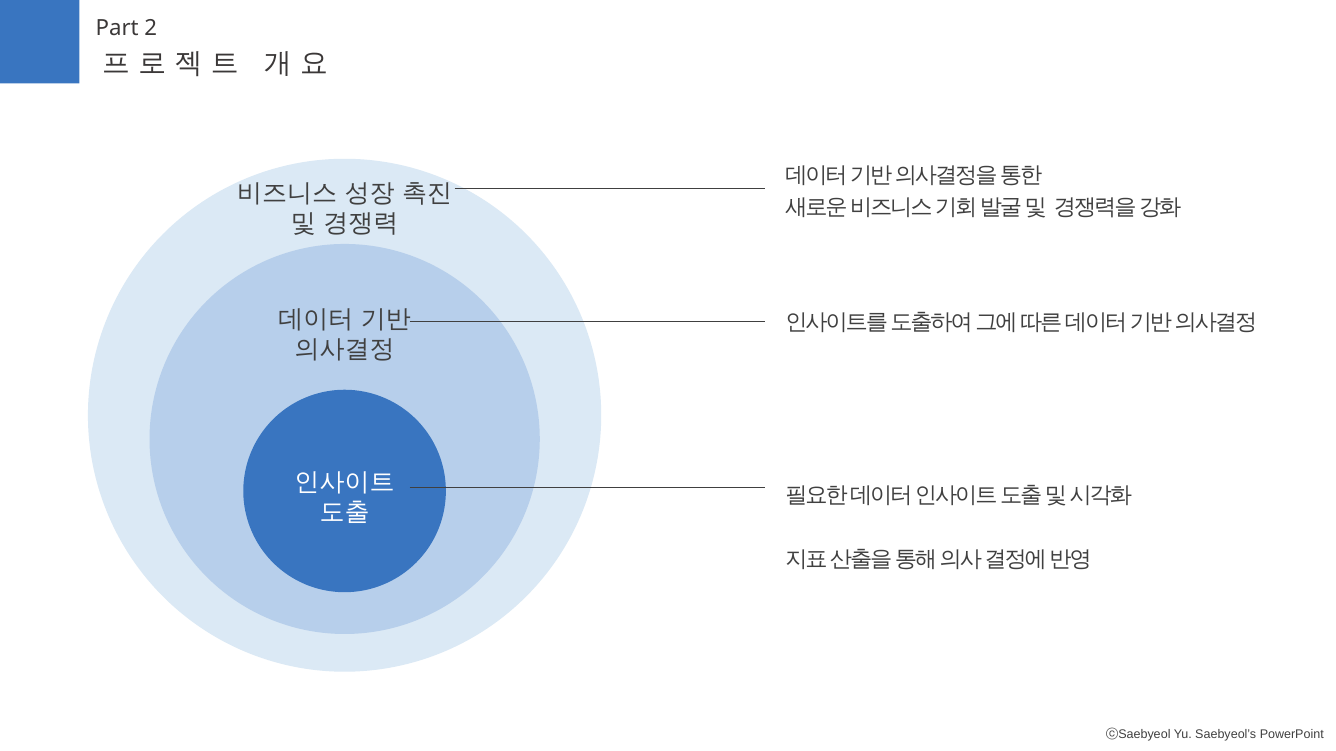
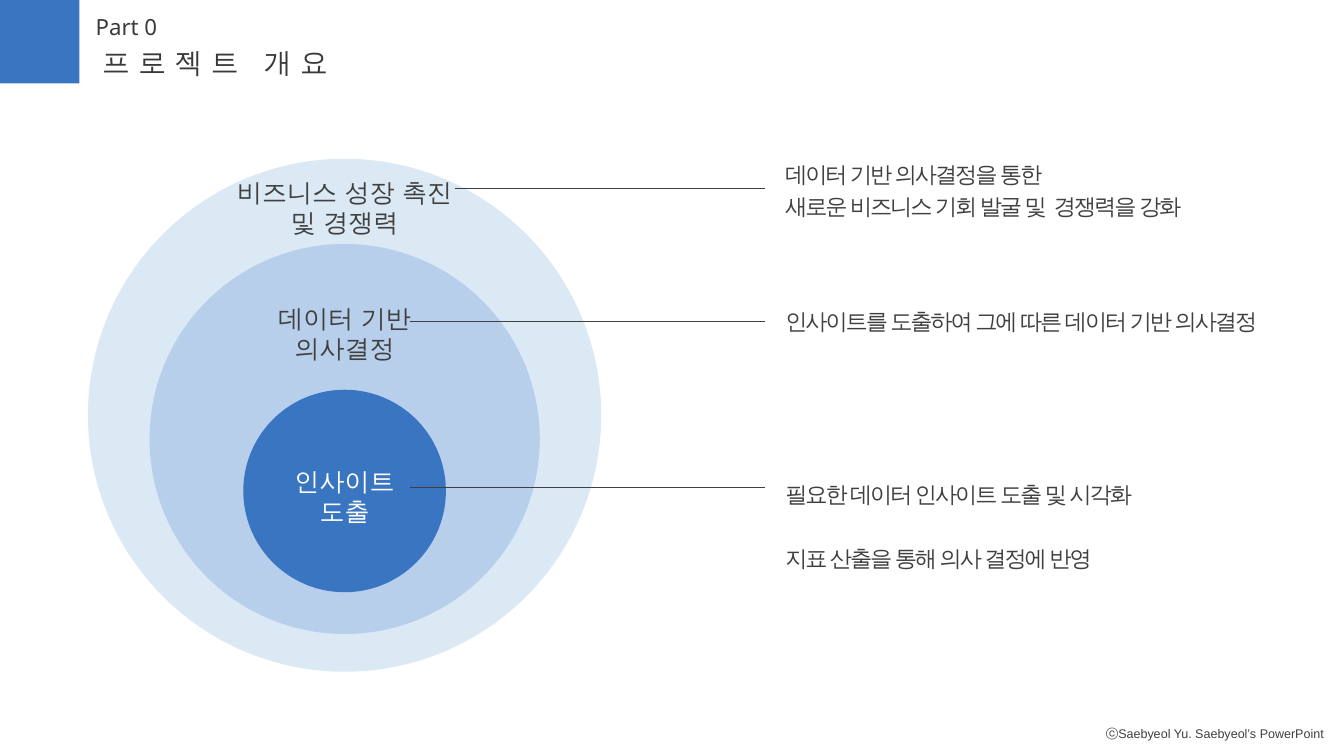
2: 2 -> 0 (151, 28)
